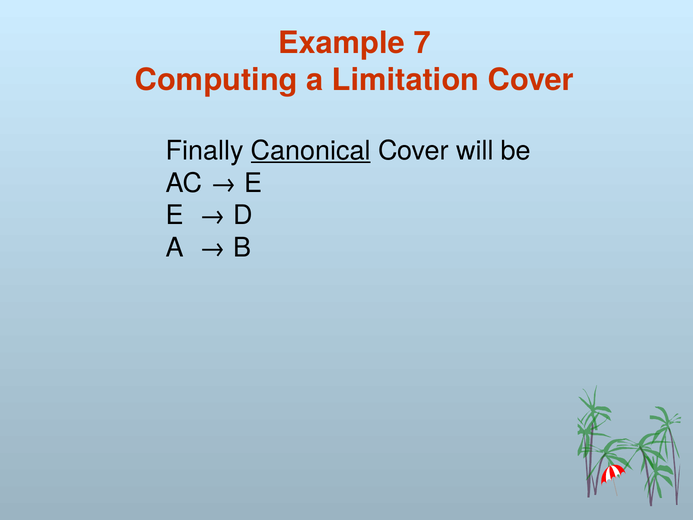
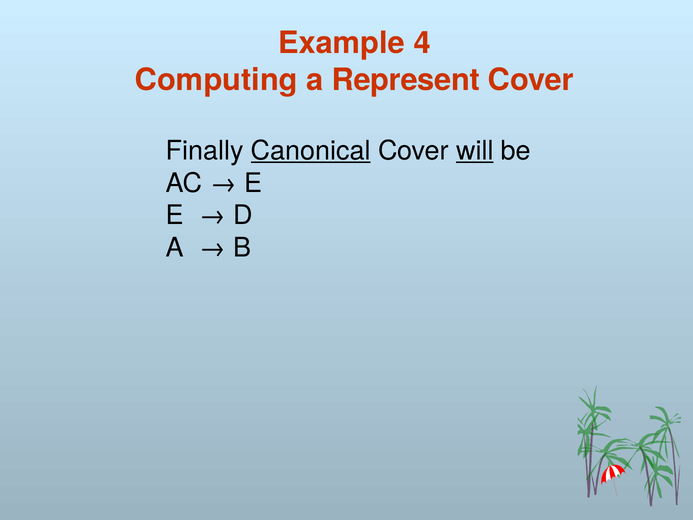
7: 7 -> 4 (422, 43)
Limitation: Limitation -> Represent (406, 80)
will underline: none -> present (475, 151)
